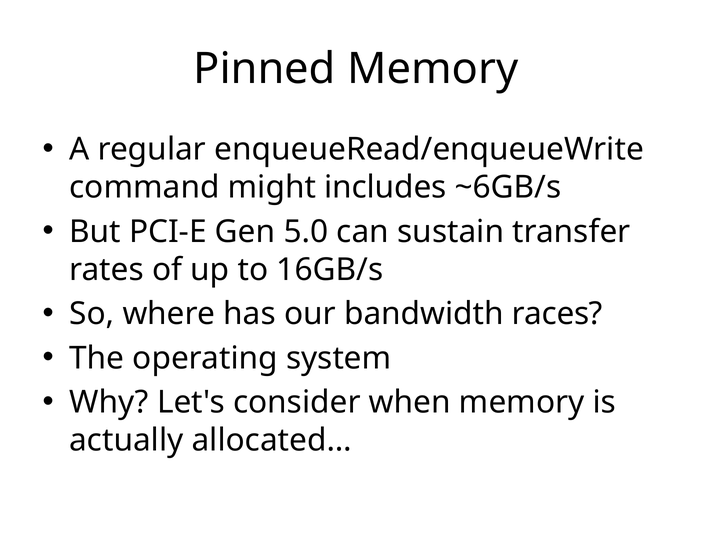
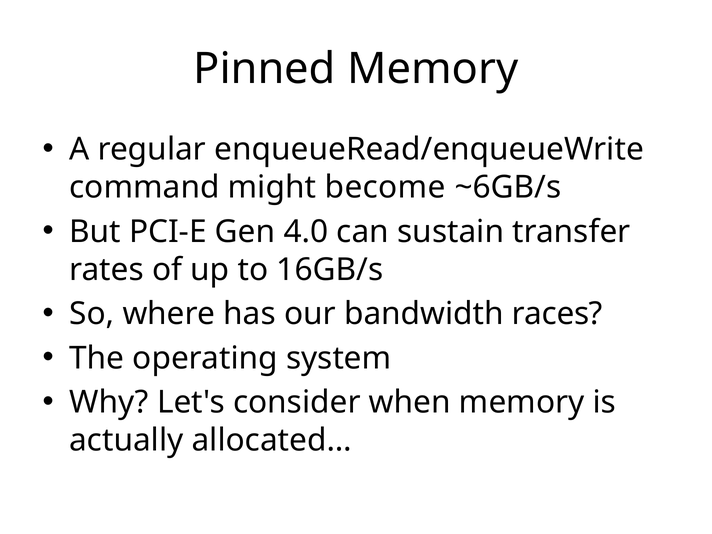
includes: includes -> become (385, 187)
5.0: 5.0 -> 4.0 (306, 232)
